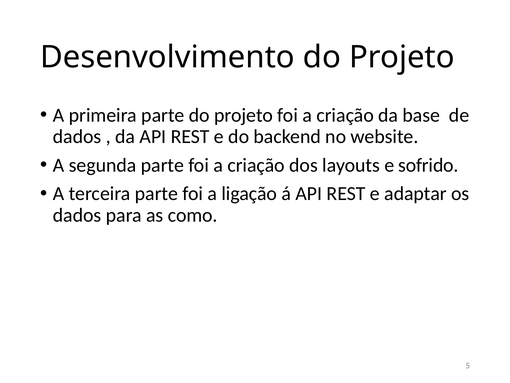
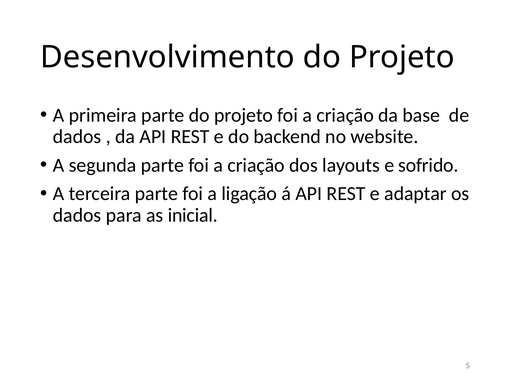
como: como -> inicial (193, 215)
